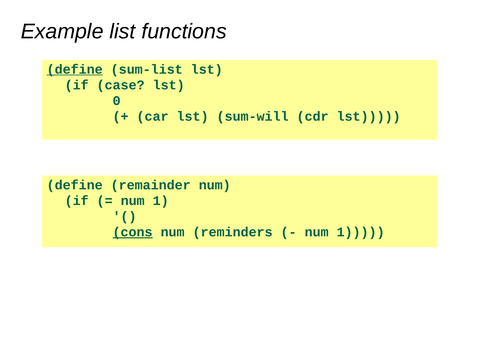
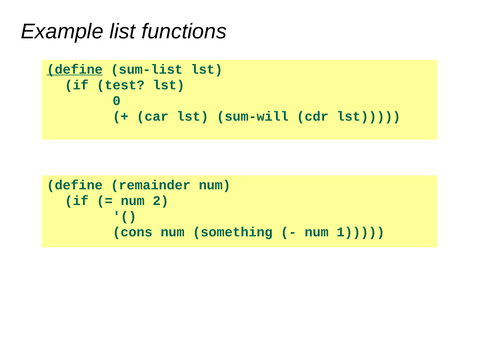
case: case -> test (121, 85)
1: 1 -> 2 (161, 201)
cons underline: present -> none (133, 232)
reminders: reminders -> something (233, 232)
